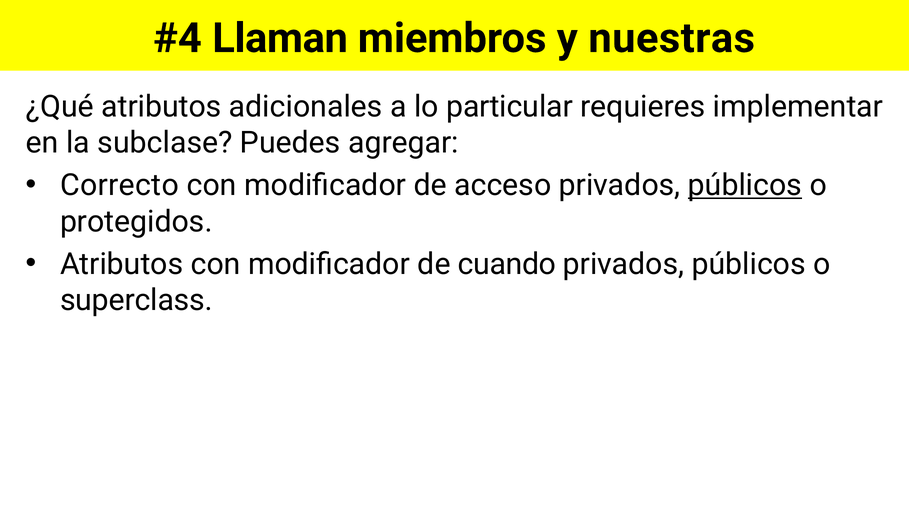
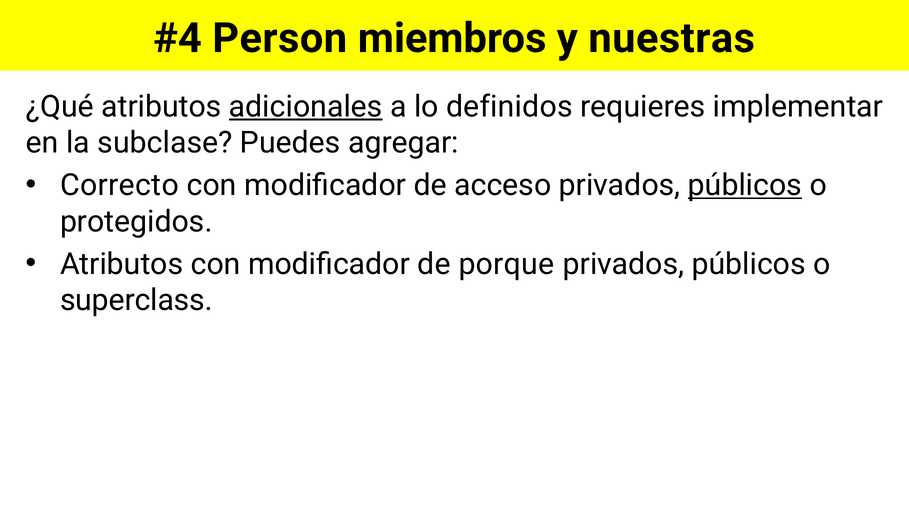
Llaman: Llaman -> Person (280, 38)
adicionales underline: none -> present (306, 107)
particular: particular -> definidos (509, 107)
cuando: cuando -> porque (507, 264)
